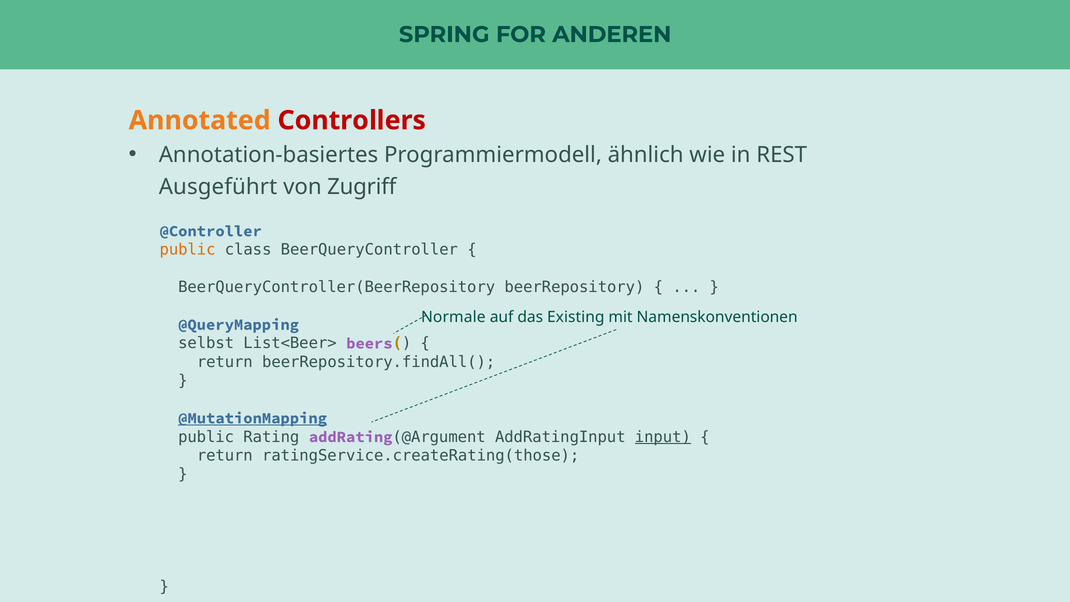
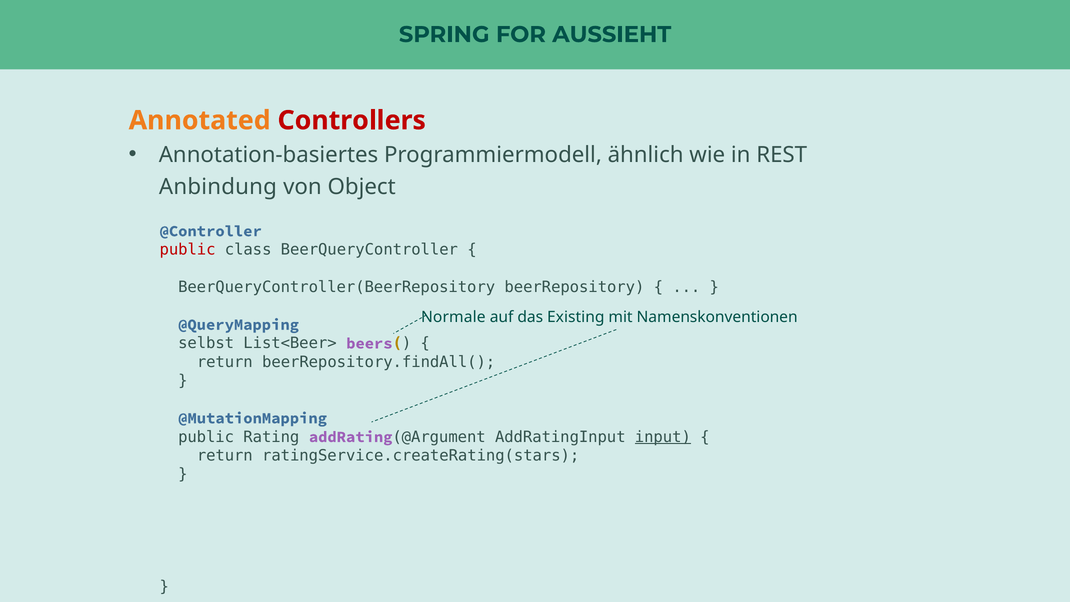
ANDEREN: ANDEREN -> AUSSIEHT (612, 34)
Ausgeführt: Ausgeführt -> Anbindung (218, 187)
Zugriff: Zugriff -> Object (362, 187)
public colour: orange -> red (188, 250)
@MutationMapping underline: present -> none (253, 418)
ratingService.createRating(those: ratingService.createRating(those -> ratingService.createRating(stars (421, 456)
